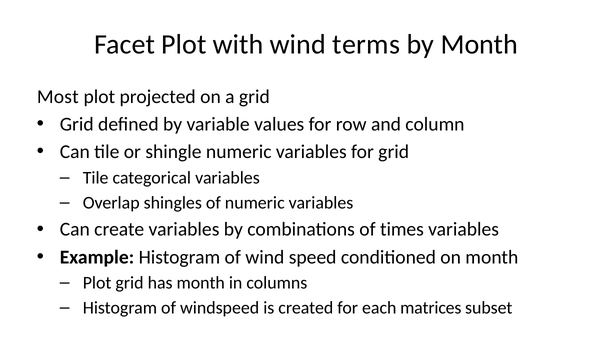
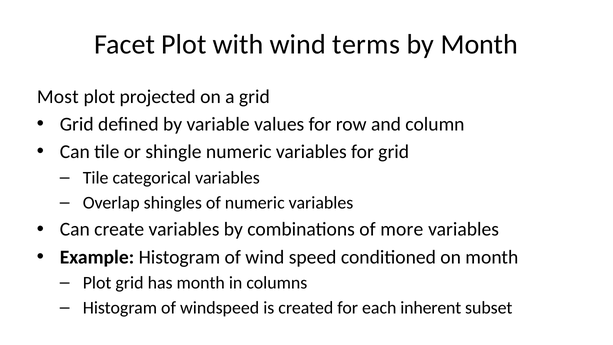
times: times -> more (402, 229)
matrices: matrices -> inherent (431, 308)
